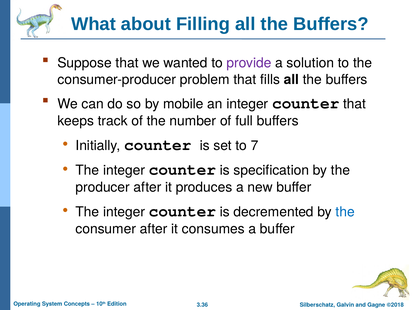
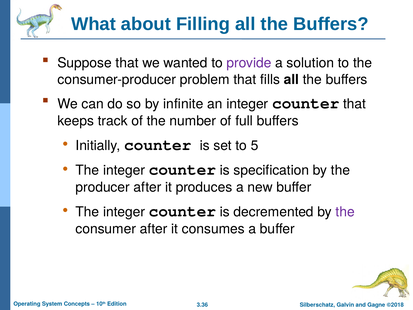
mobile: mobile -> infinite (183, 104)
7: 7 -> 5 (255, 145)
the colour: blue -> purple (345, 212)
